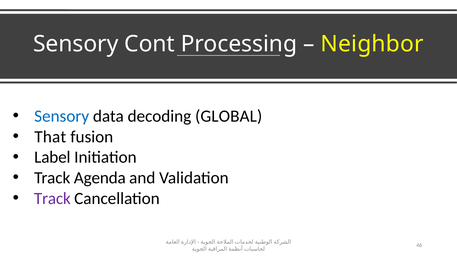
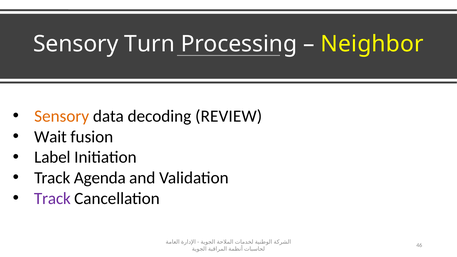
Cont: Cont -> Turn (150, 44)
Sensory colour: blue -> orange (62, 116)
GLOBAL: GLOBAL -> REVIEW (229, 116)
That: That -> Wait (50, 137)
